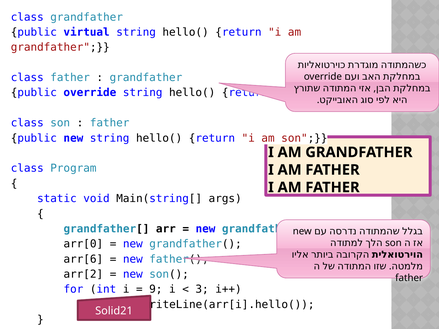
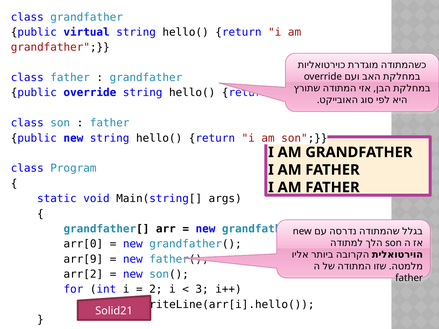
arr[6: arr[6 -> arr[9 (83, 259)
9: 9 -> 2 (156, 290)
